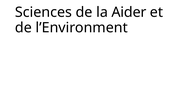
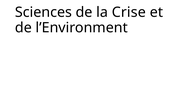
Aider: Aider -> Crise (129, 12)
